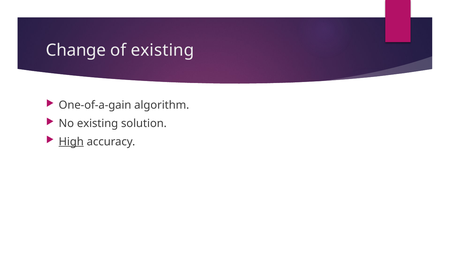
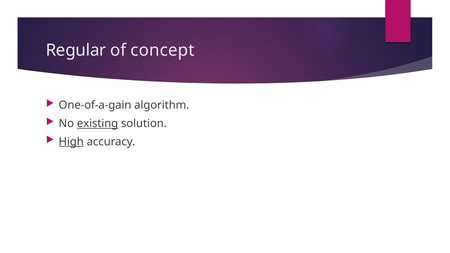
Change: Change -> Regular (76, 50)
of existing: existing -> concept (163, 50)
existing underline: none -> present (98, 124)
